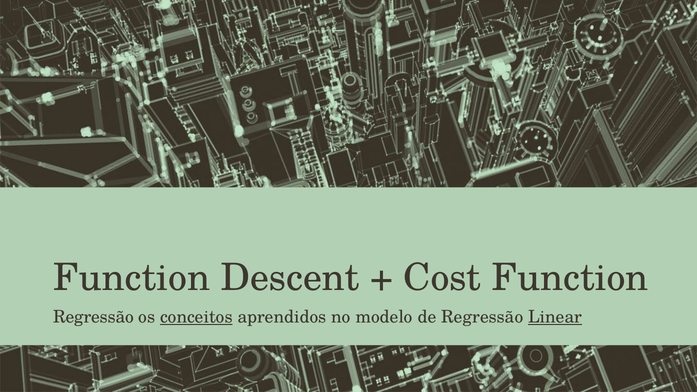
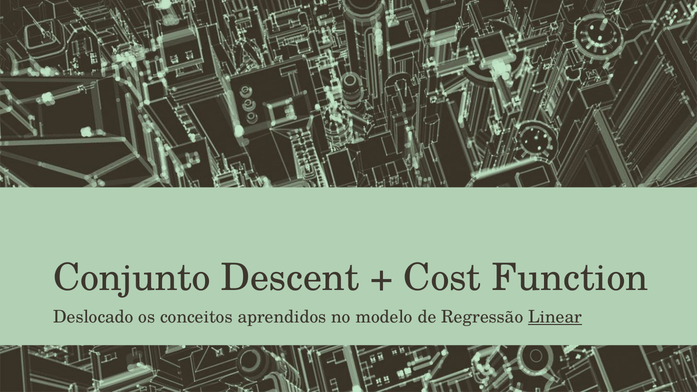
Function: Function -> Conjunto (132, 278)
Regressão: Regressão -> Deslocado (93, 317)
conceitos underline: present -> none (196, 317)
